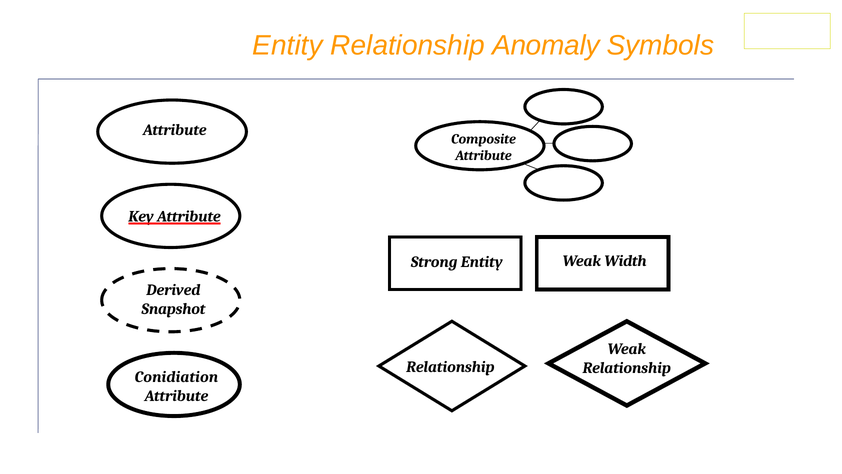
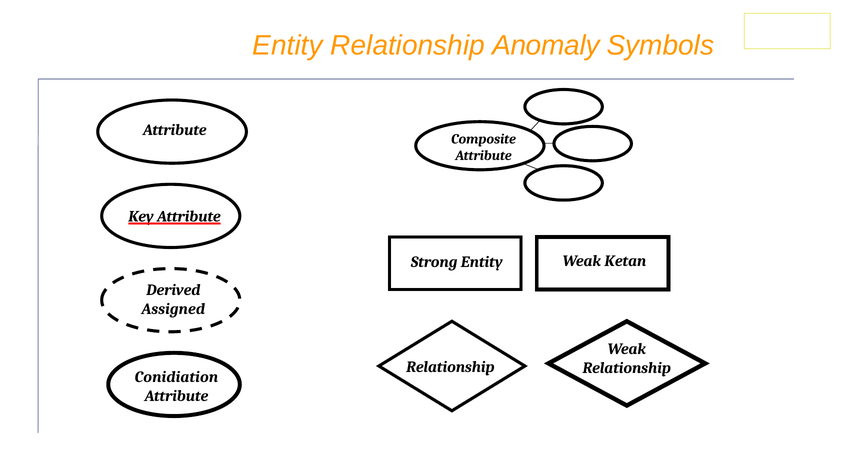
Width: Width -> Ketan (625, 261)
Snapshot: Snapshot -> Assigned (173, 309)
